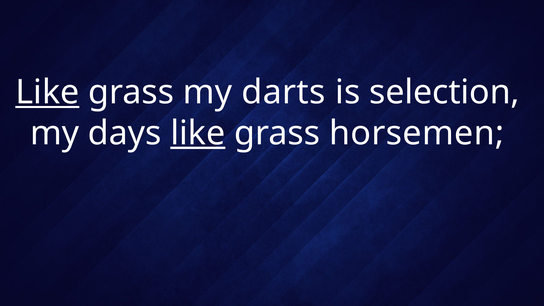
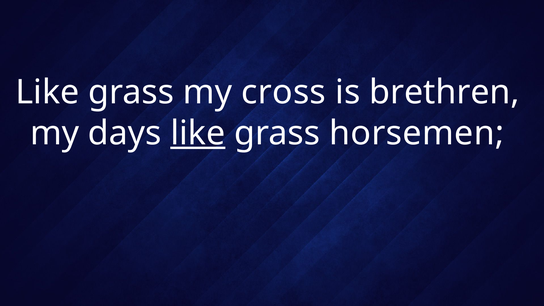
Like underline: present -> none (47, 92)
darts: darts -> cross (283, 92)
selection: selection -> brethren (444, 92)
